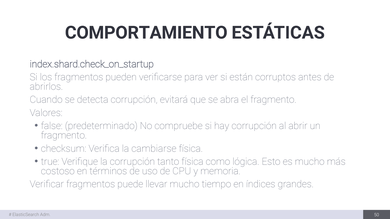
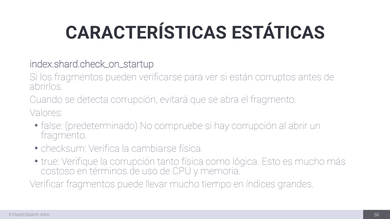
COMPORTAMIENTO: COMPORTAMIENTO -> CARACTERÍSTICAS (146, 33)
